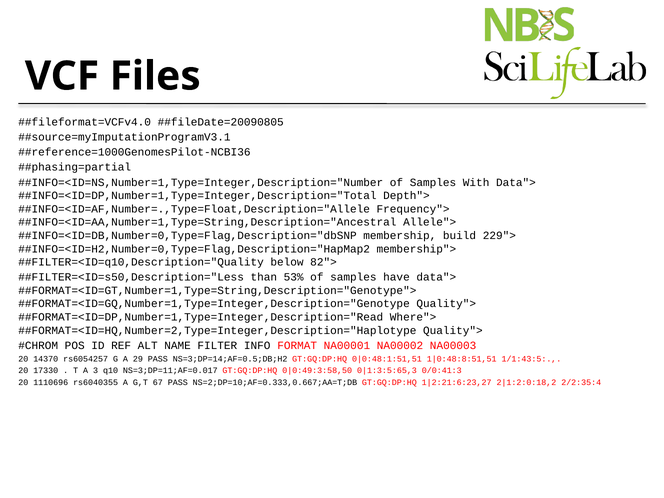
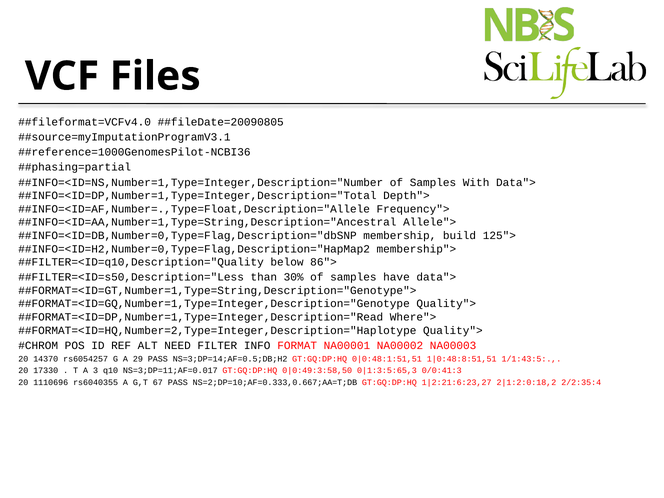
229">: 229"> -> 125"> (499, 236)
82">: 82"> -> 86"> (324, 262)
53%: 53% -> 30% (294, 277)
NAME: NAME -> NEED (178, 346)
